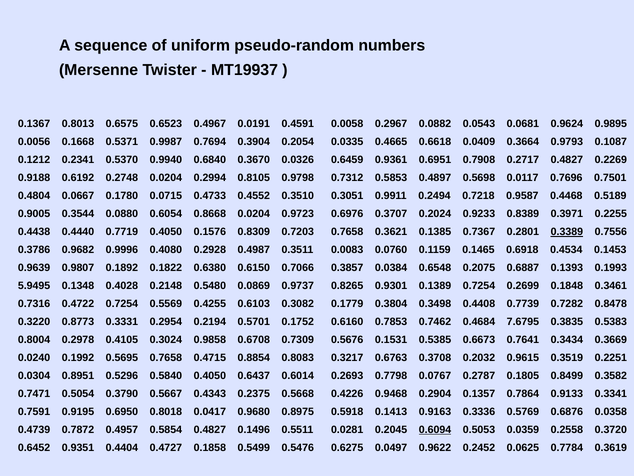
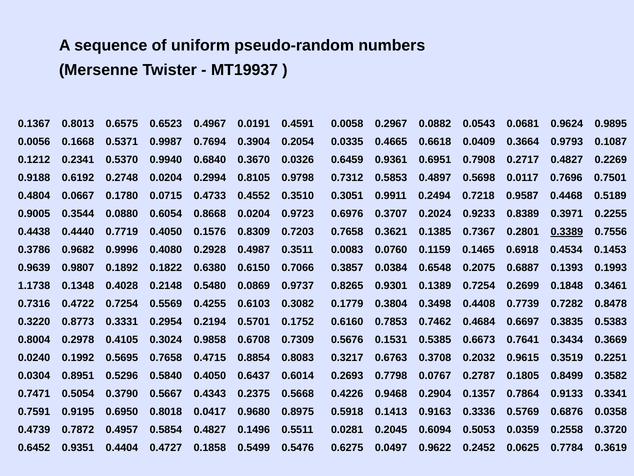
5.9495: 5.9495 -> 1.1738 (34, 286)
7.6795: 7.6795 -> 0.6697 (523, 322)
0.6094 underline: present -> none (435, 429)
